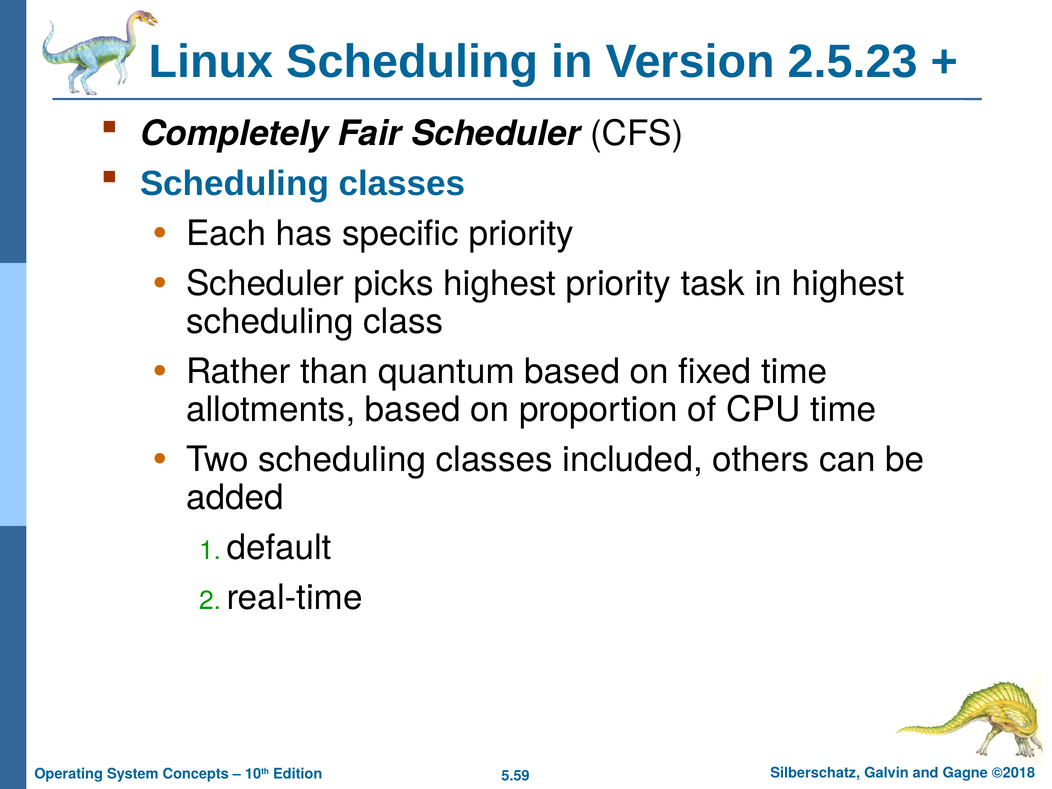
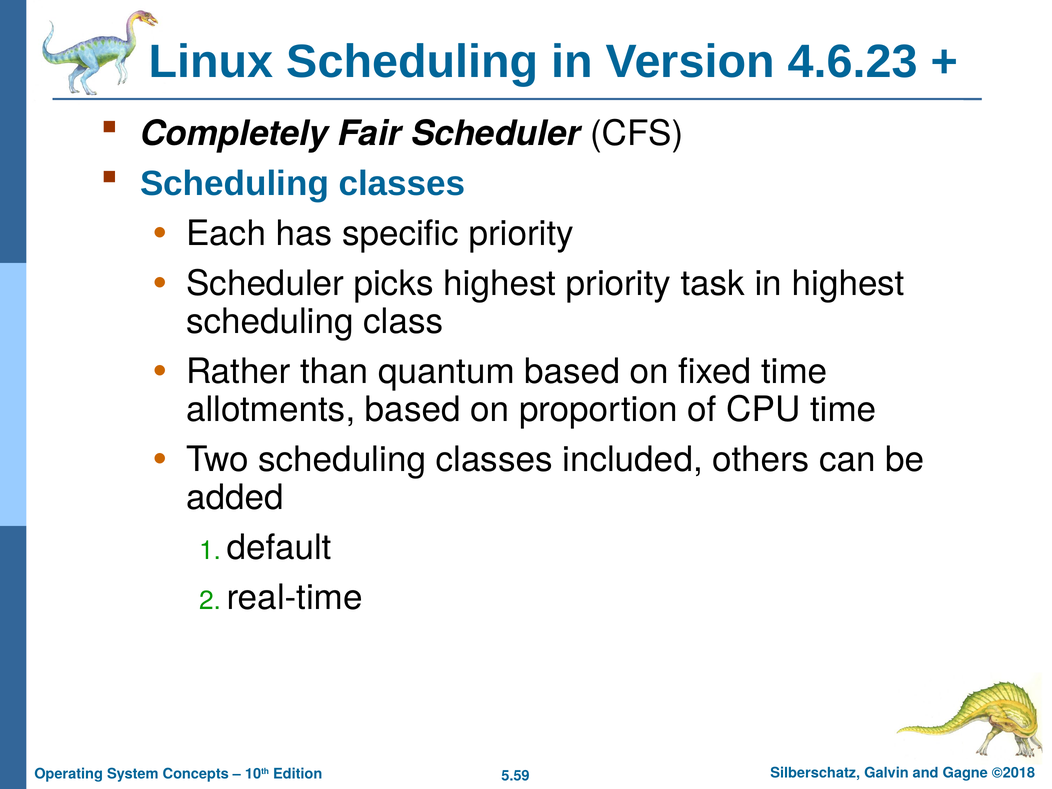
2.5.23: 2.5.23 -> 4.6.23 (853, 62)
